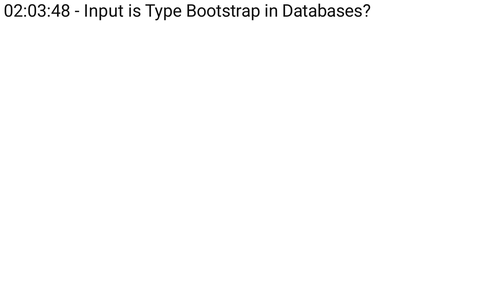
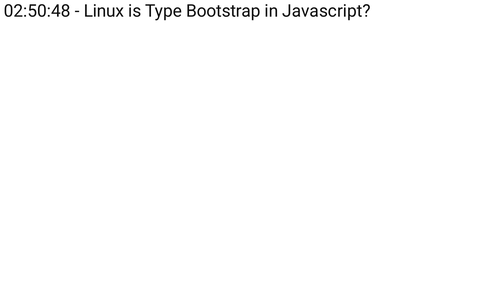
02:03:48: 02:03:48 -> 02:50:48 (37, 11)
Input: Input -> Linux (104, 11)
Databases: Databases -> Javascript (326, 11)
